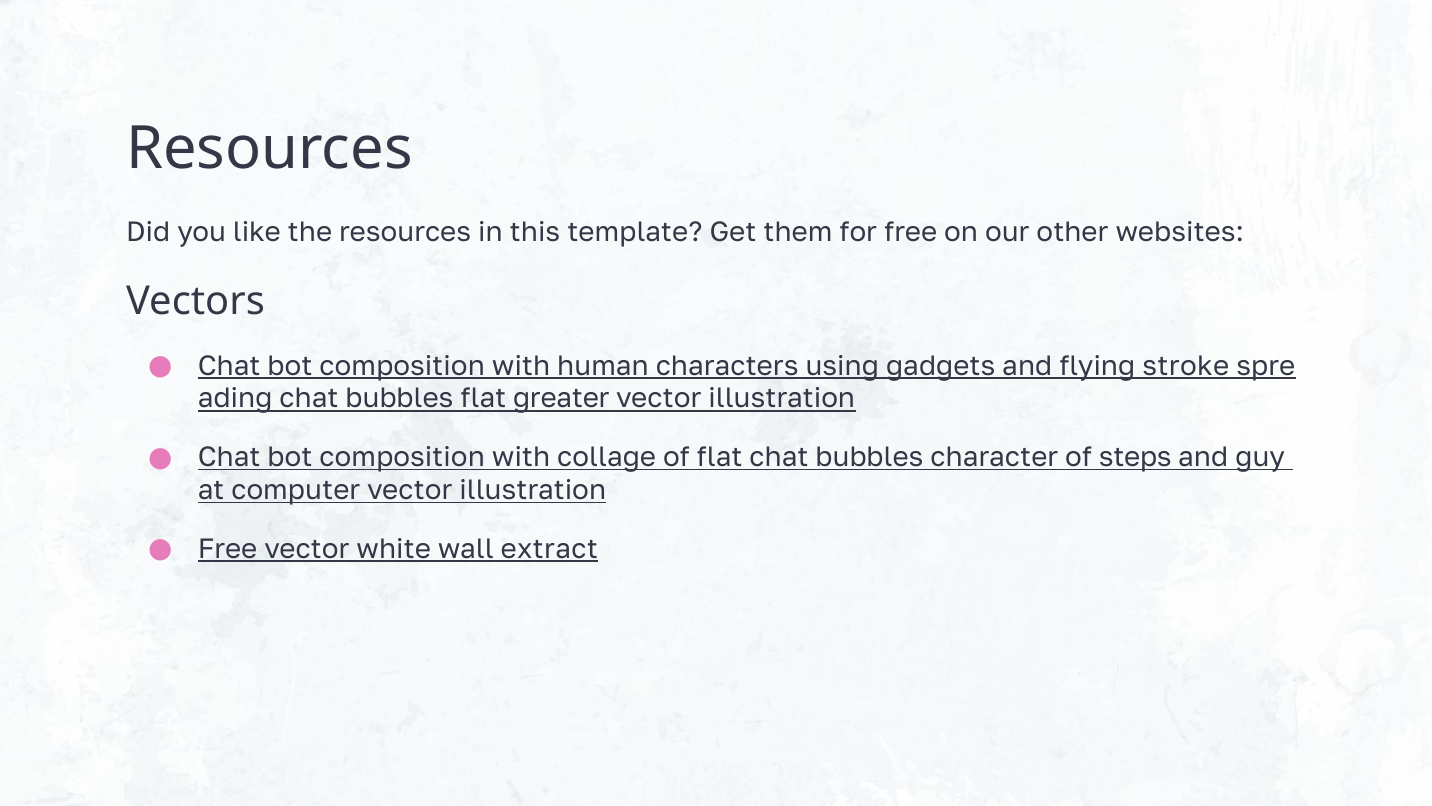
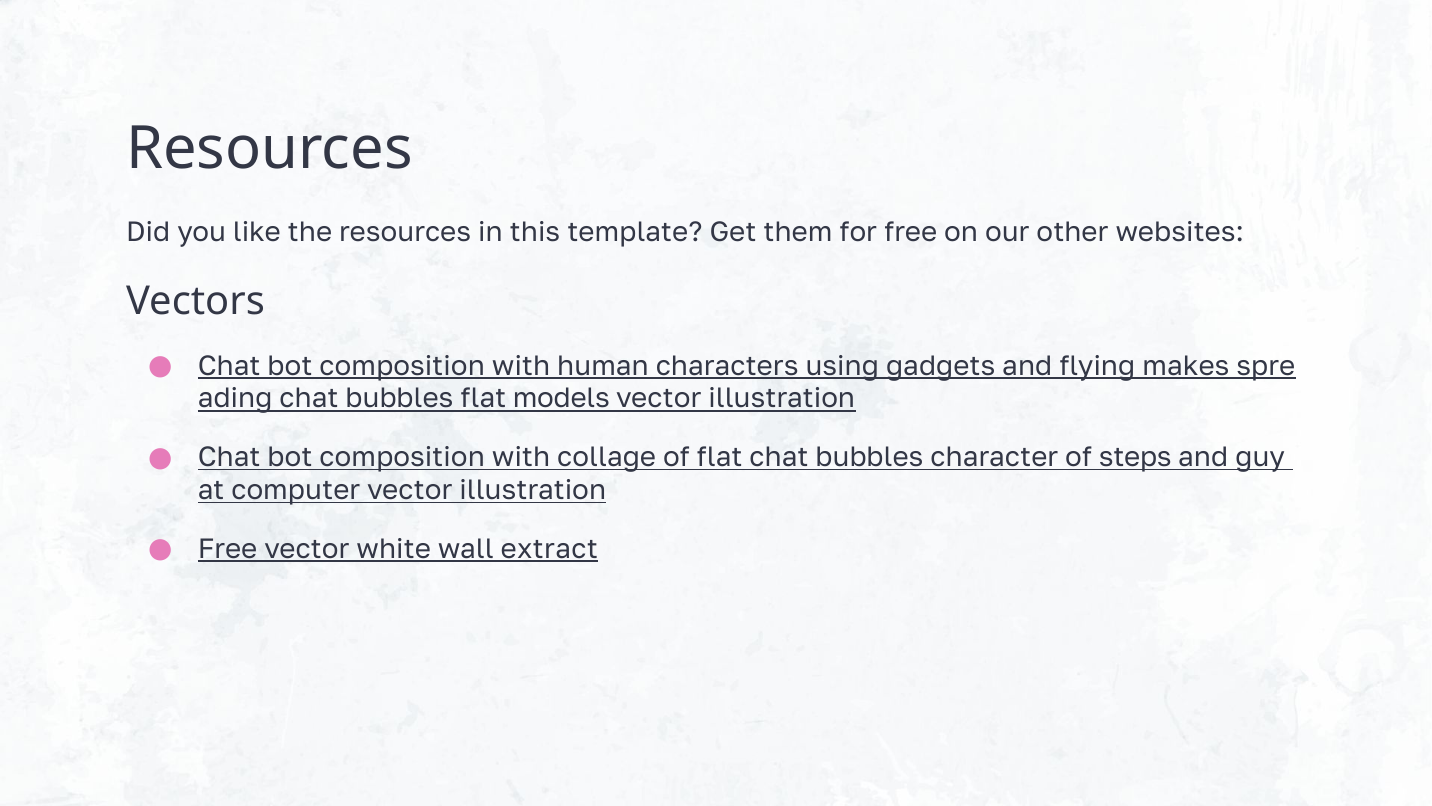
stroke: stroke -> makes (1186, 366)
greater: greater -> models (561, 398)
